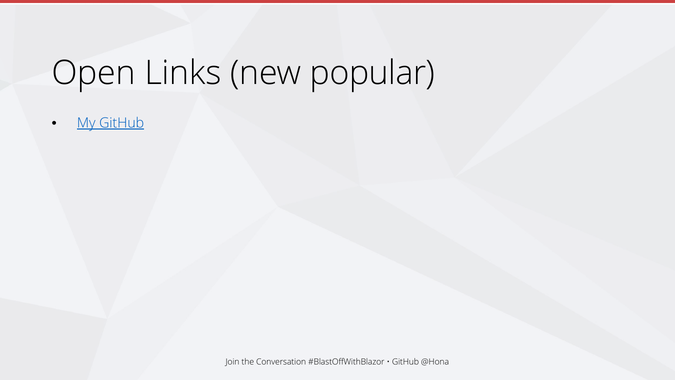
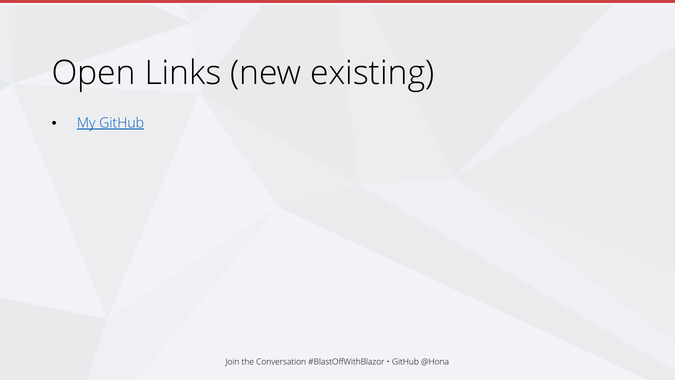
popular: popular -> existing (372, 73)
